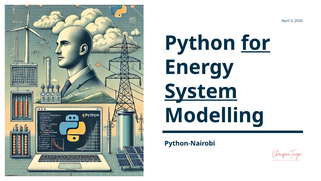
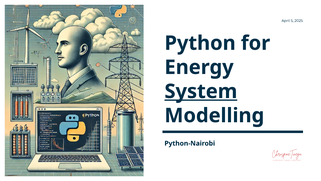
for underline: present -> none (256, 43)
